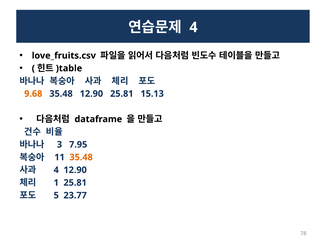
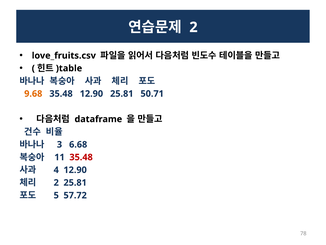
4: 4 -> 2 (193, 27)
15.13: 15.13 -> 50.71 (152, 94)
7.95: 7.95 -> 6.68 (78, 144)
35.48 colour: orange -> red (81, 157)
1: 1 -> 2 (56, 182)
23.77: 23.77 -> 57.72 (75, 195)
